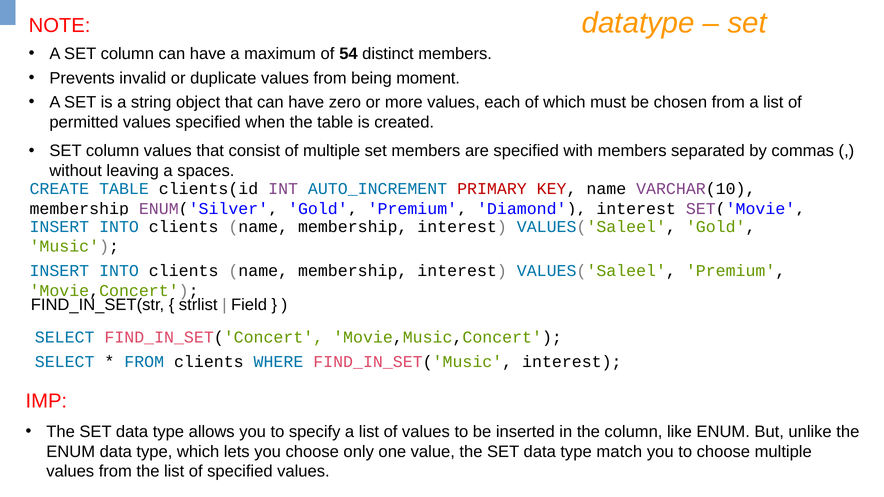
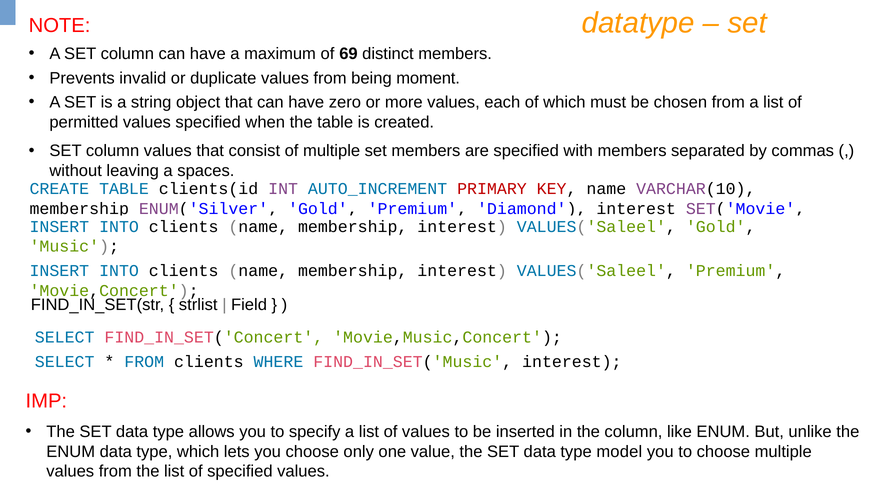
54: 54 -> 69 (348, 54)
match: match -> model (619, 452)
